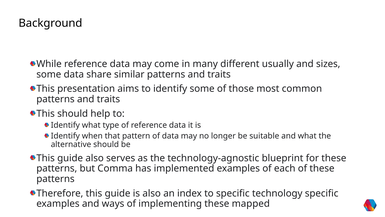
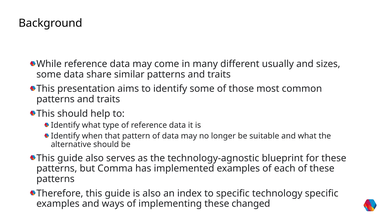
mapped: mapped -> changed (251, 203)
